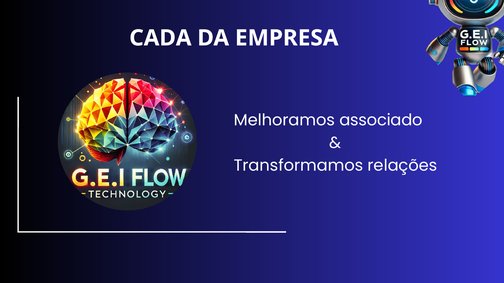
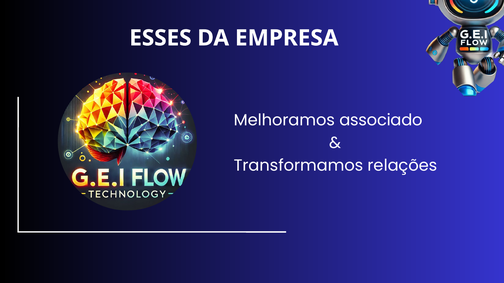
CADA: CADA -> ESSES (160, 38)
